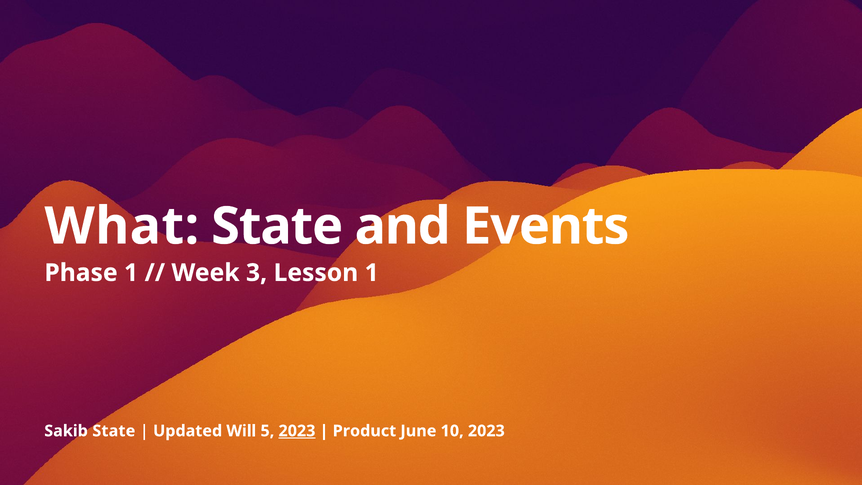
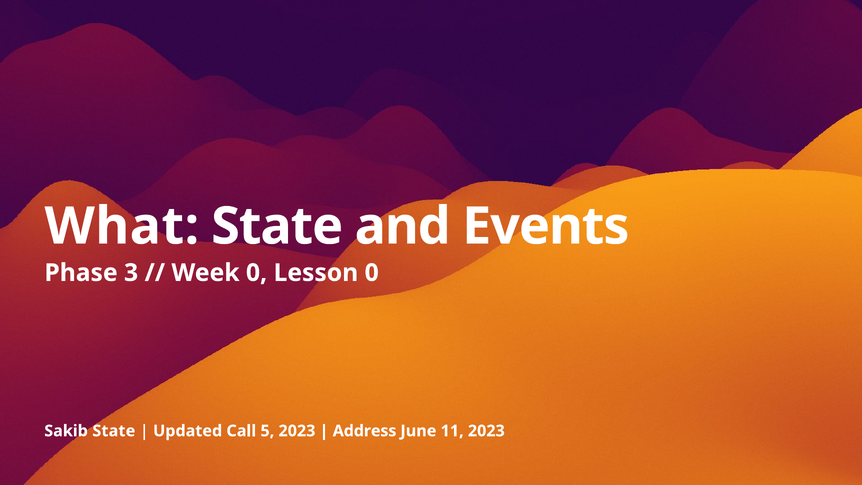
Phase 1: 1 -> 3 (131, 273)
Week 3: 3 -> 0 (257, 273)
Lesson 1: 1 -> 0 (372, 273)
Will: Will -> Call (241, 431)
2023 underline: present -> none (297, 431)
Product: Product -> Address (365, 431)
10: 10 -> 11 (452, 431)
